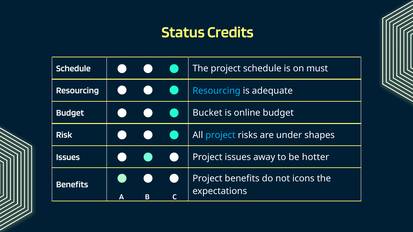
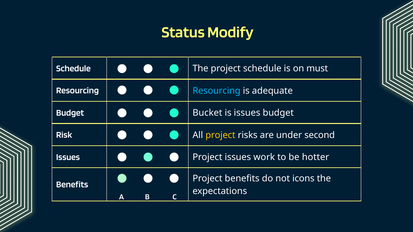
Credits: Credits -> Modify (230, 32)
is online: online -> issues (247, 113)
project colour: light blue -> yellow (220, 135)
shapes: shapes -> second (320, 135)
away: away -> work (264, 157)
